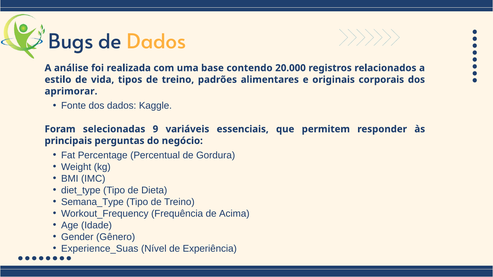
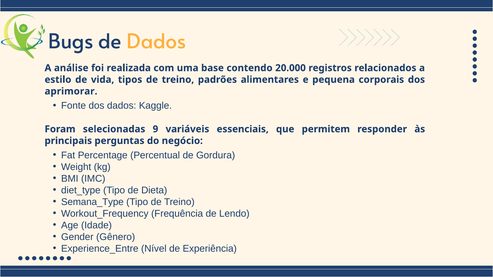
originais: originais -> pequena (334, 80)
Acima: Acima -> Lendo (234, 214)
Experience_Suas: Experience_Suas -> Experience_Entre (100, 249)
